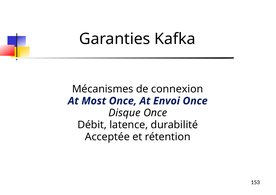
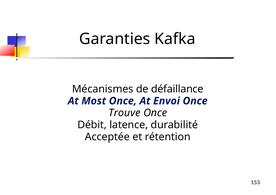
connexion: connexion -> défaillance (177, 89)
Disque: Disque -> Trouve (125, 113)
